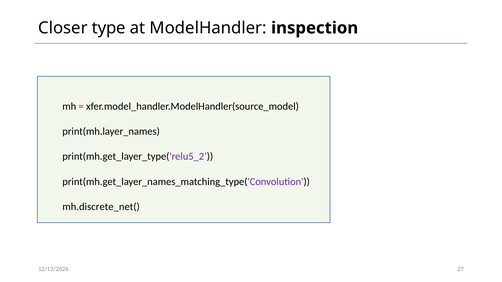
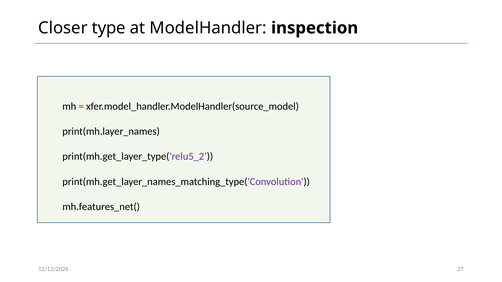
mh.discrete_net(: mh.discrete_net( -> mh.features_net( (101, 207)
